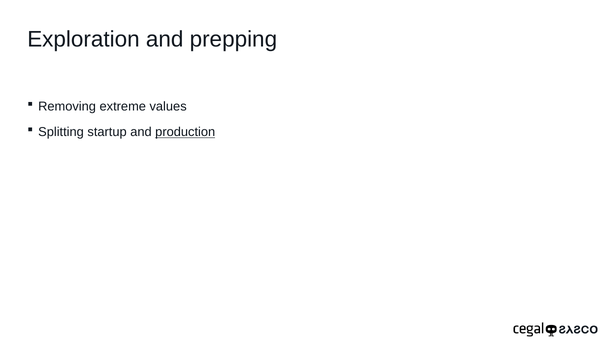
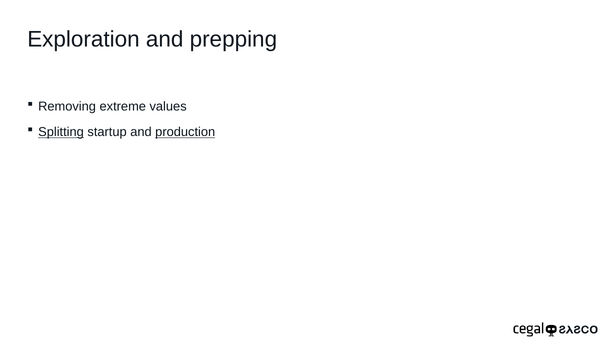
Splitting underline: none -> present (61, 132)
